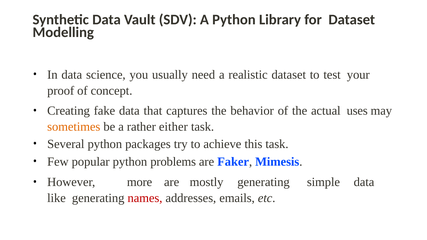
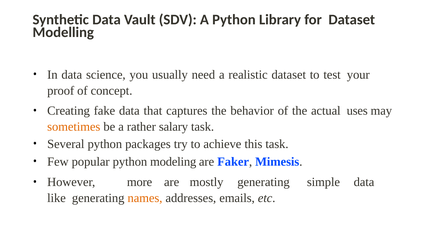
either: either -> salary (173, 127)
problems: problems -> modeling (173, 162)
names colour: red -> orange (145, 198)
